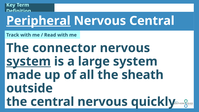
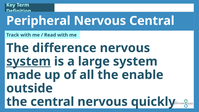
Peripheral underline: present -> none (38, 21)
connector: connector -> difference (64, 48)
sheath: sheath -> enable (143, 75)
